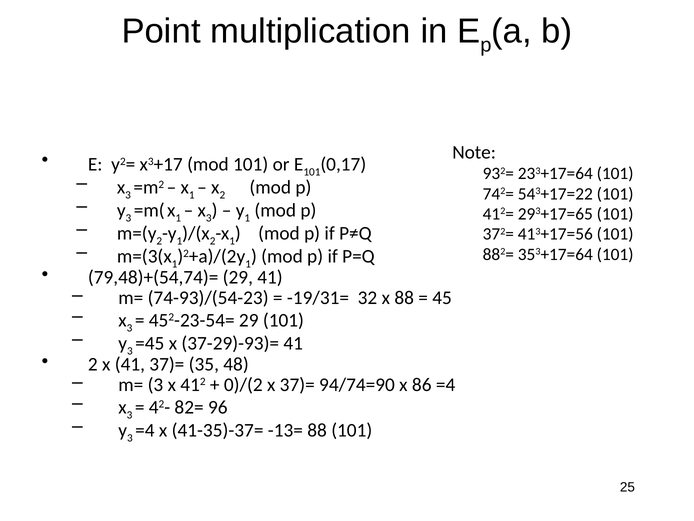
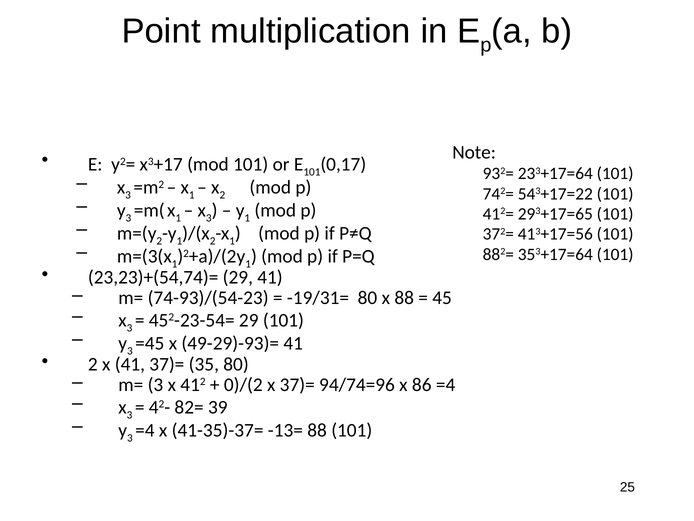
79,48)+(54,74)=: 79,48)+(54,74)= -> 23,23)+(54,74)= (153, 277)
-19/31= 32: 32 -> 80 (368, 298)
37-29)-93)=: 37-29)-93)= -> 49-29)-93)= (230, 343)
35 48: 48 -> 80 (236, 364)
94/74=90: 94/74=90 -> 94/74=96 (357, 385)
96: 96 -> 39 (218, 407)
